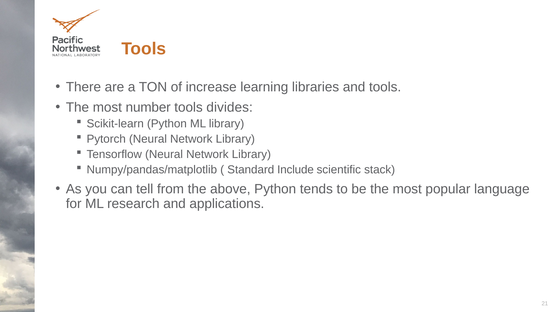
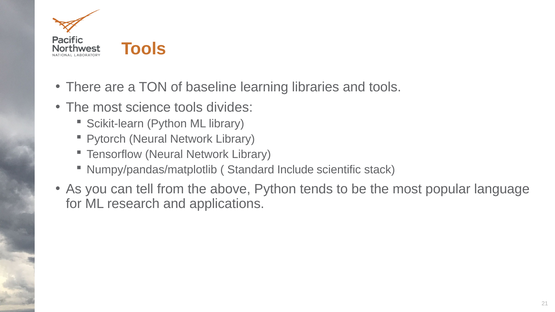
increase: increase -> baseline (211, 87)
number: number -> science (148, 107)
